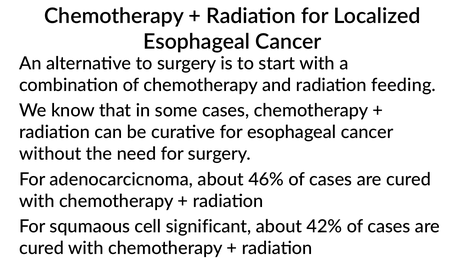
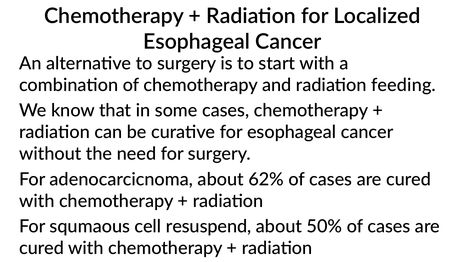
46%: 46% -> 62% (266, 179)
significant: significant -> resuspend (209, 227)
42%: 42% -> 50% (324, 227)
